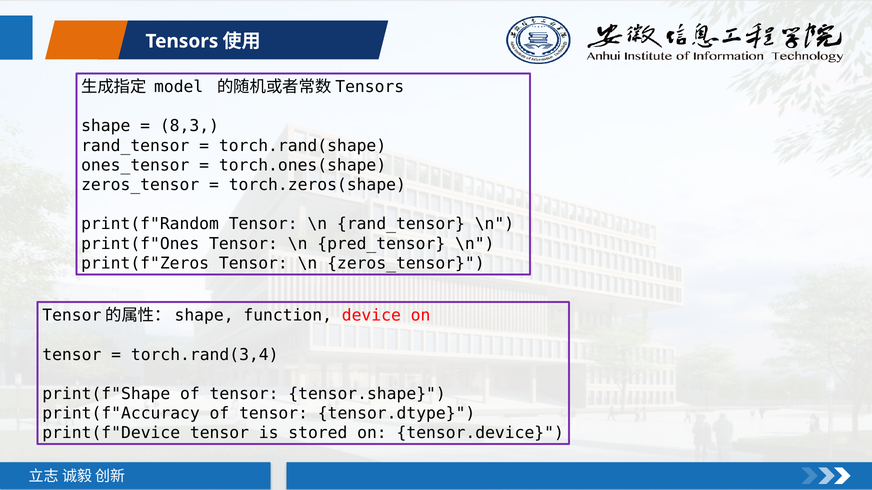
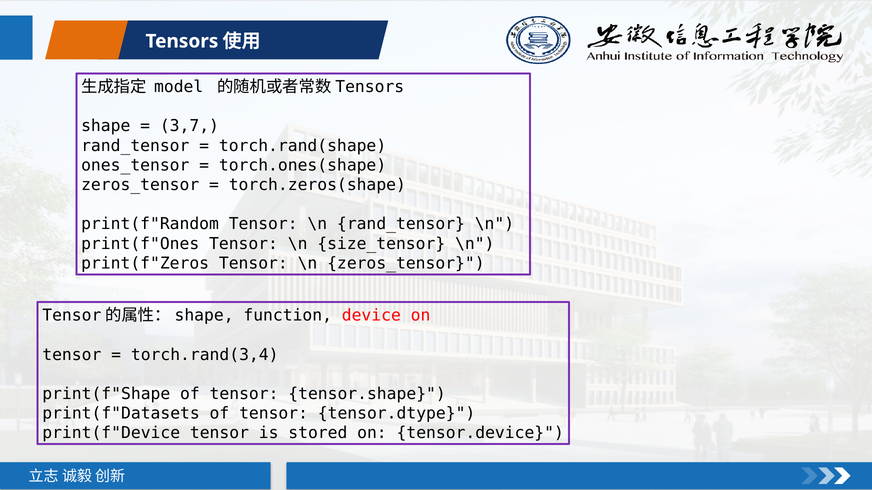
8,3: 8,3 -> 3,7 (189, 126)
pred_tensor: pred_tensor -> size_tensor (381, 244)
print(f"Accuracy: print(f"Accuracy -> print(f"Datasets (121, 414)
